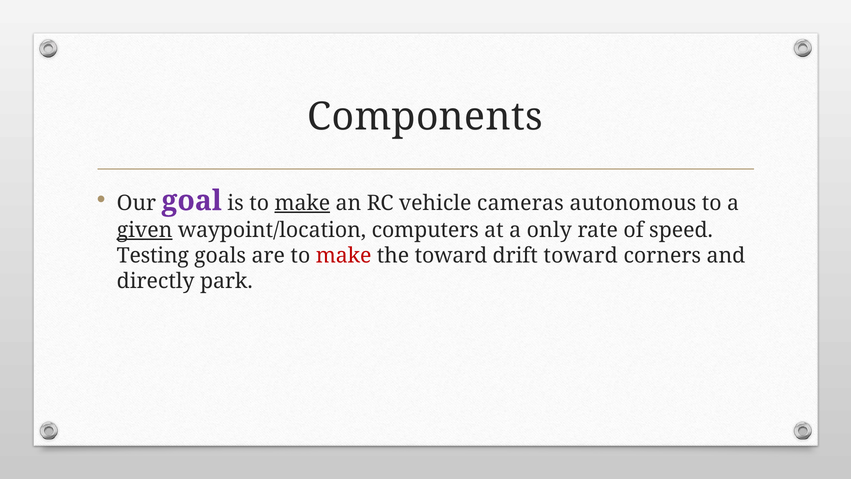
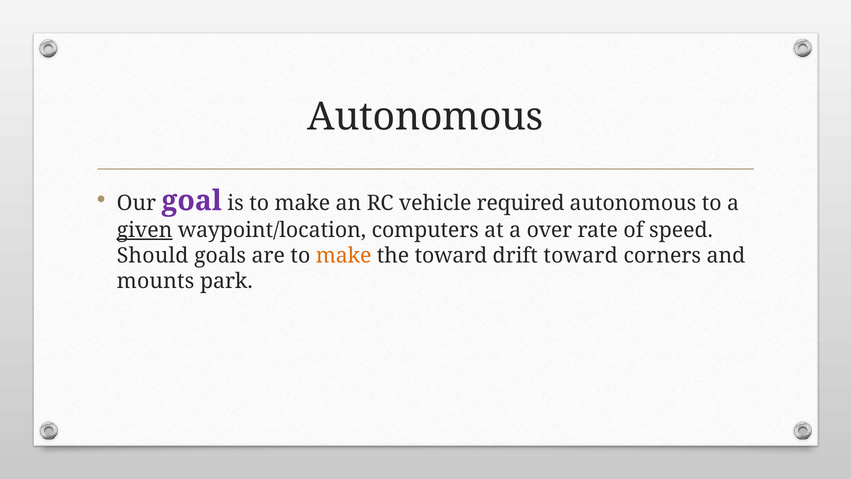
Components: Components -> Autonomous (425, 117)
make underline: present -> none (302, 203)
cameras: cameras -> required (521, 203)
only: only -> over (549, 230)
Testing: Testing -> Should (153, 256)
make colour: red -> orange (344, 256)
directly: directly -> mounts (156, 281)
